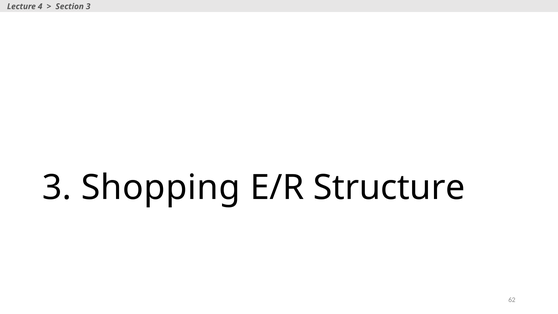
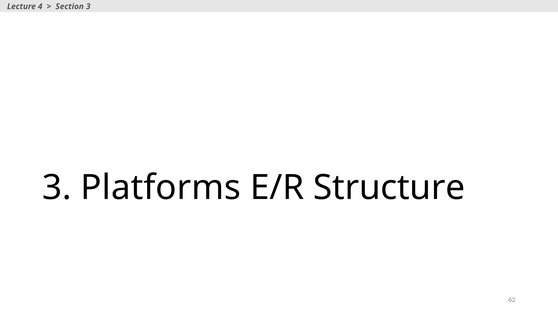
Shopping: Shopping -> Platforms (161, 188)
